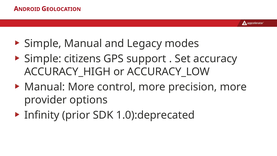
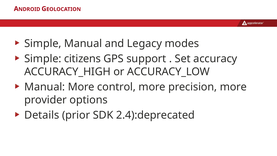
Infinity: Infinity -> Details (42, 115)
1.0):deprecated: 1.0):deprecated -> 2.4):deprecated (155, 115)
